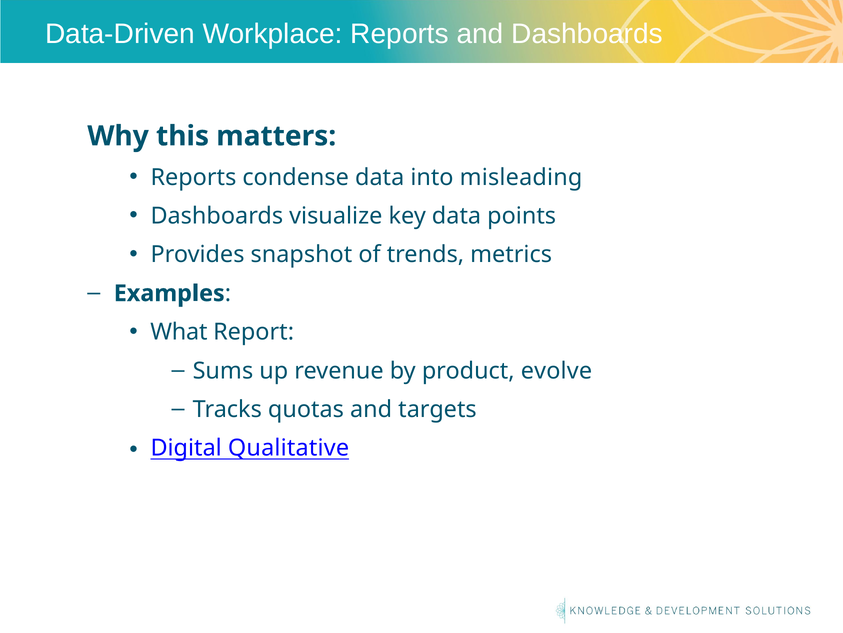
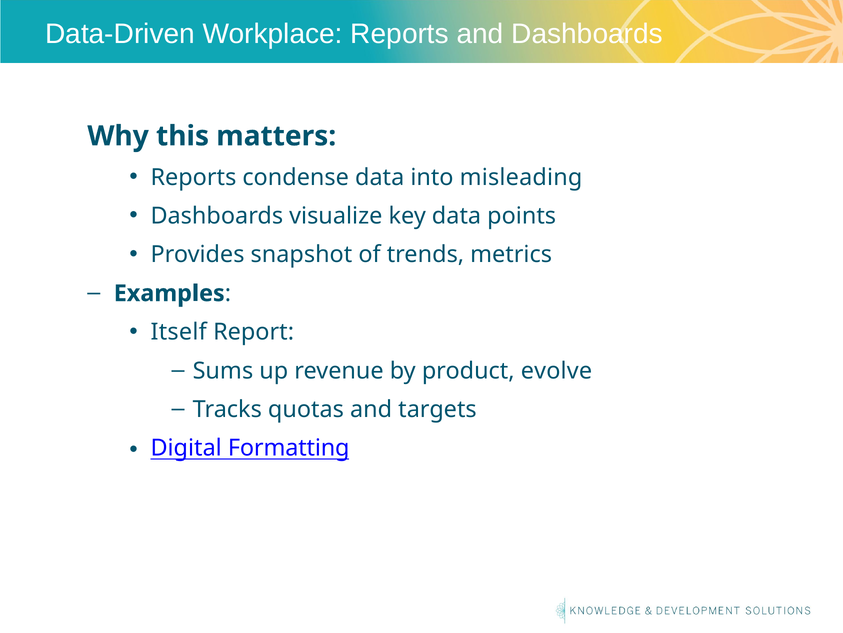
What: What -> Itself (179, 332)
Qualitative: Qualitative -> Formatting (289, 448)
